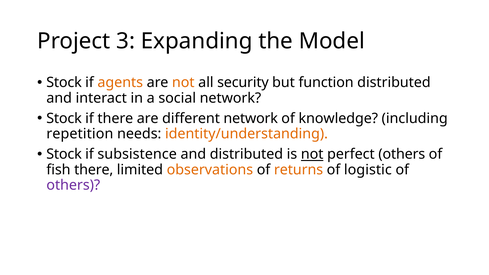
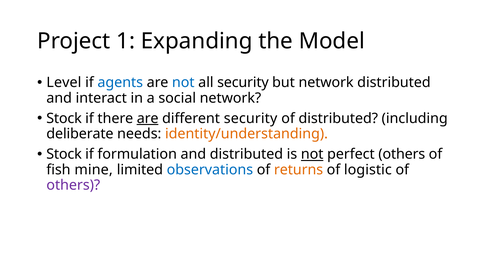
3: 3 -> 1 (126, 41)
Stock: Stock -> Level (64, 83)
agents colour: orange -> blue (120, 83)
not colour: orange -> blue (183, 83)
but function: function -> network (326, 83)
are underline: none -> present (148, 118)
different network: network -> security (251, 118)
of knowledge: knowledge -> distributed (338, 118)
repetition: repetition -> deliberate (80, 134)
subsistence: subsistence -> formulation (137, 154)
fish there: there -> mine (94, 170)
observations colour: orange -> blue (210, 170)
